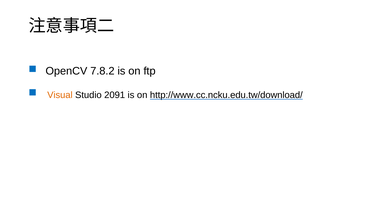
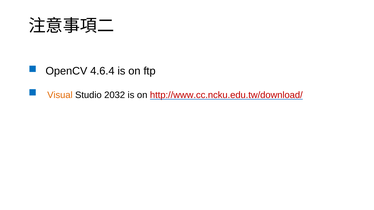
7.8.2: 7.8.2 -> 4.6.4 (102, 71)
2091: 2091 -> 2032 (115, 95)
http://www.cc.ncku.edu.tw/download/ colour: black -> red (226, 95)
